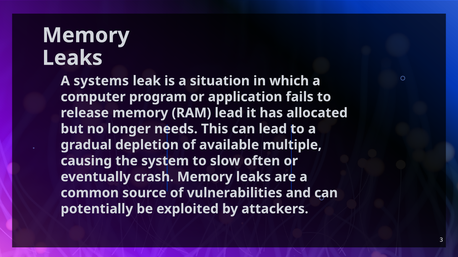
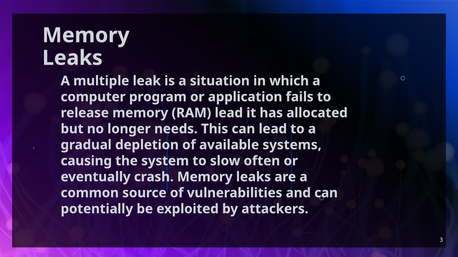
systems: systems -> multiple (101, 81)
multiple: multiple -> systems (292, 145)
